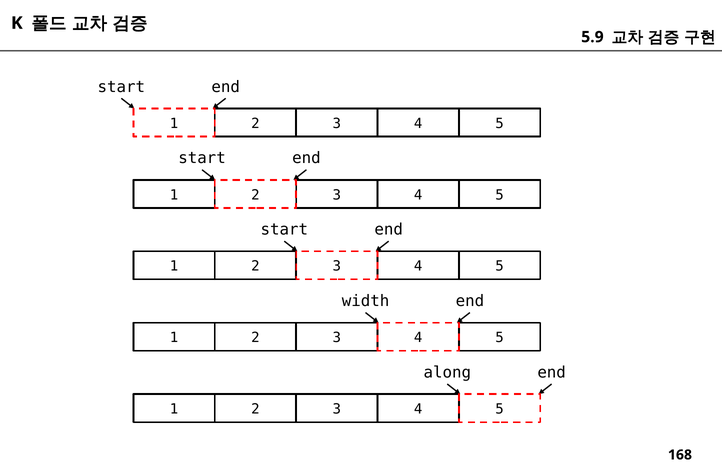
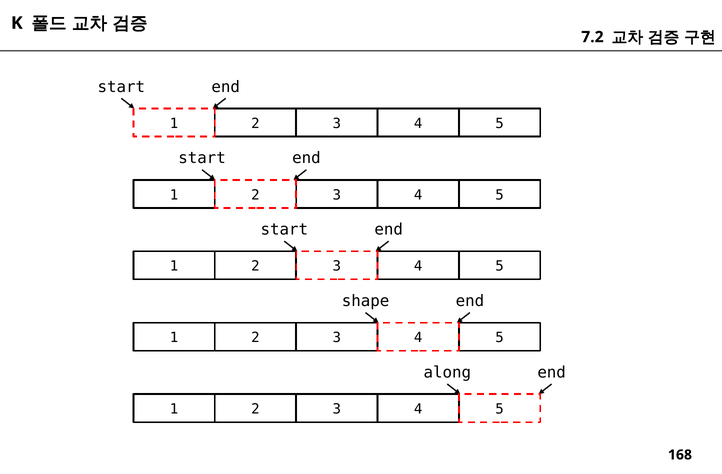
5.9: 5.9 -> 7.2 (592, 37)
width: width -> shape (366, 301)
